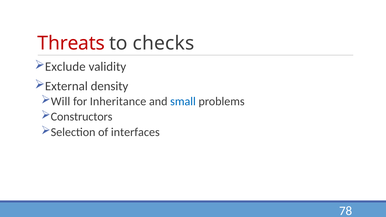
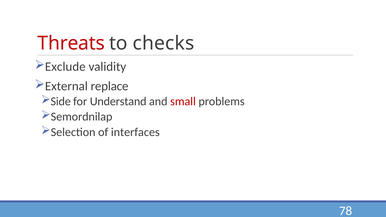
density: density -> replace (110, 86)
Will: Will -> Side (61, 101)
Inheritance: Inheritance -> Understand (118, 101)
small colour: blue -> red (183, 101)
Constructors: Constructors -> Semordnilap (82, 117)
